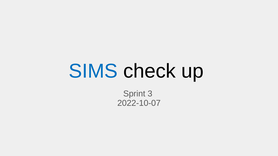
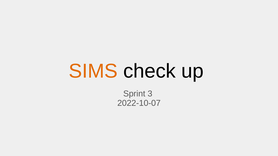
SIMS colour: blue -> orange (93, 71)
